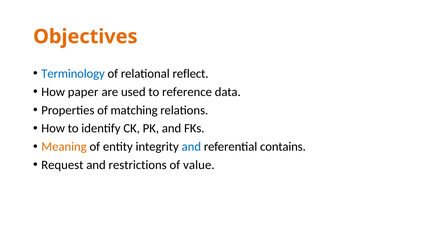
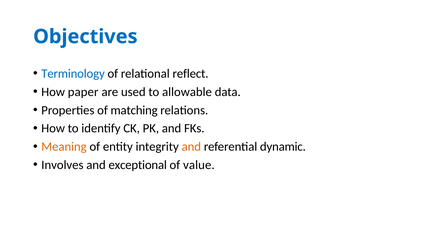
Objectives colour: orange -> blue (85, 37)
reference: reference -> allowable (187, 92)
and colour: blue -> orange (191, 147)
contains: contains -> dynamic (283, 147)
Request: Request -> Involves (62, 165)
restrictions: restrictions -> exceptional (138, 165)
